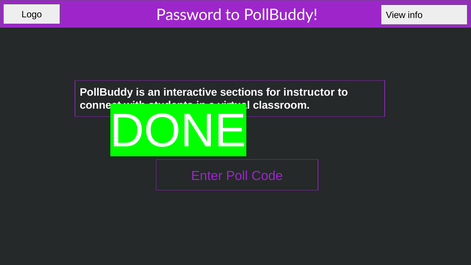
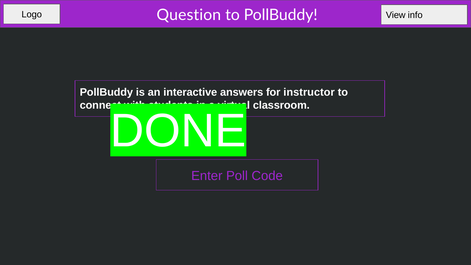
Password: Password -> Question (189, 15)
sections: sections -> answers (242, 92)
